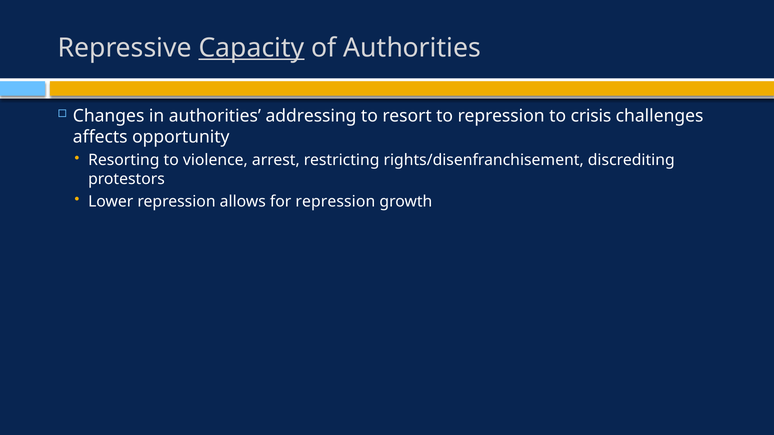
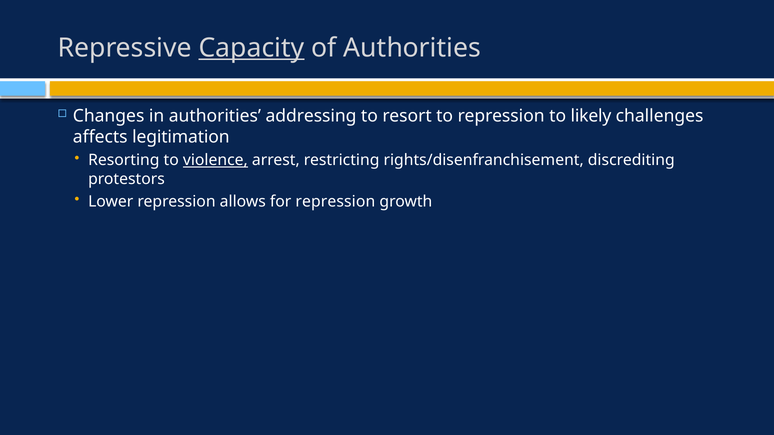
crisis: crisis -> likely (591, 116)
opportunity: opportunity -> legitimation (181, 137)
violence underline: none -> present (215, 160)
